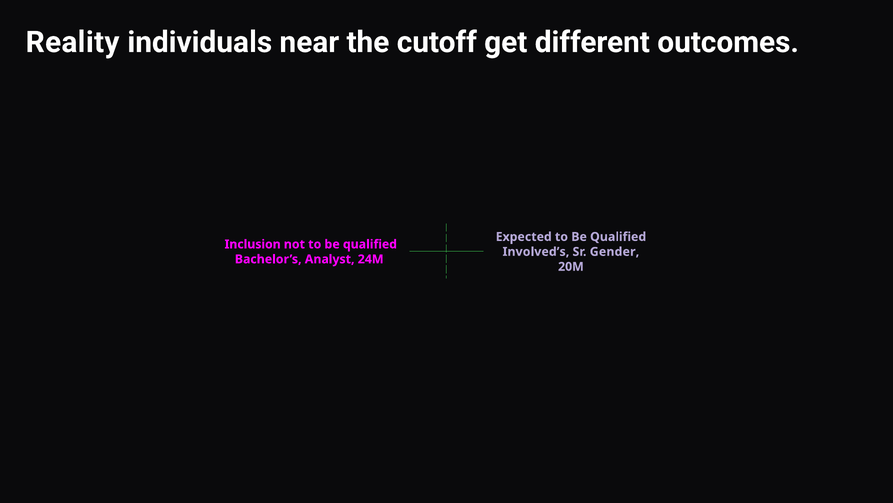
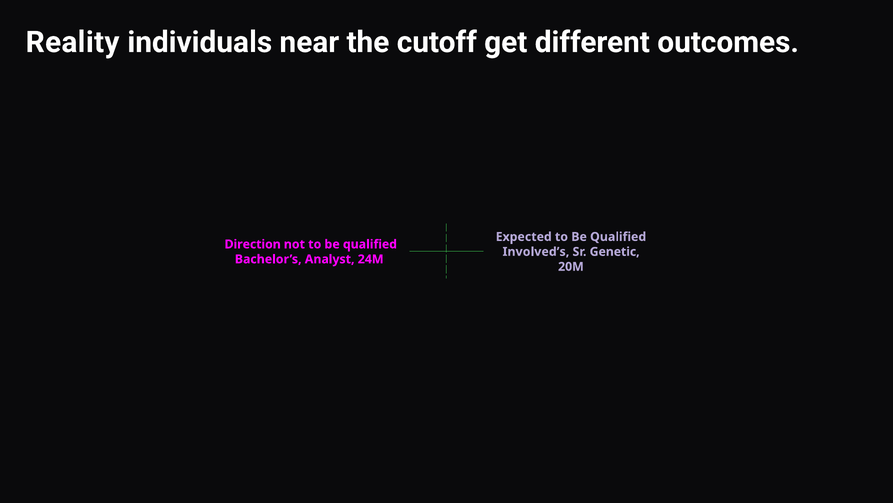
Inclusion: Inclusion -> Direction (253, 244)
Gender: Gender -> Genetic (615, 251)
